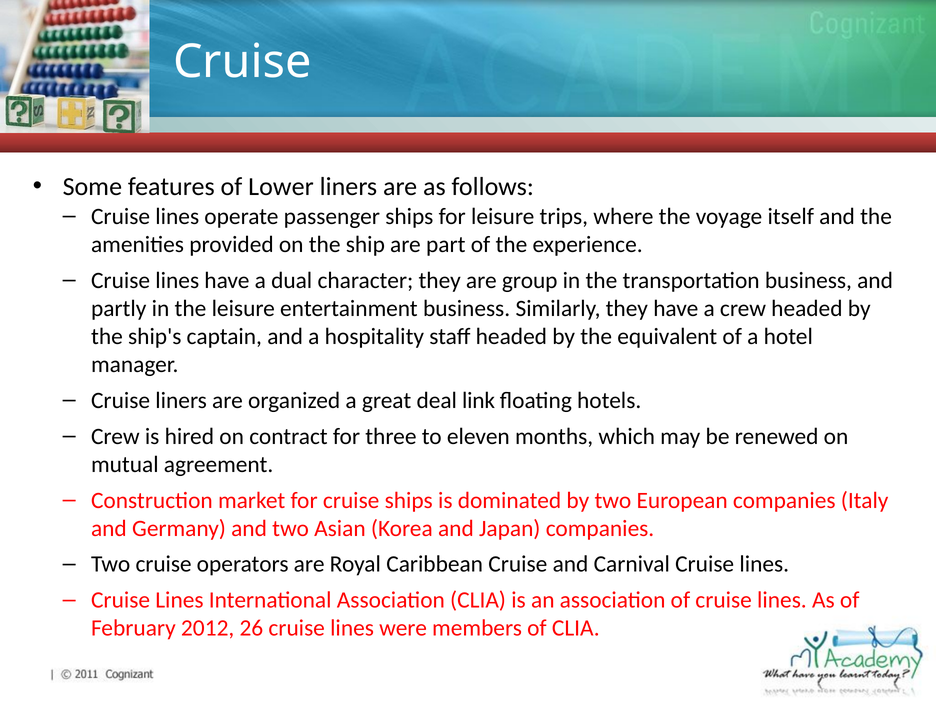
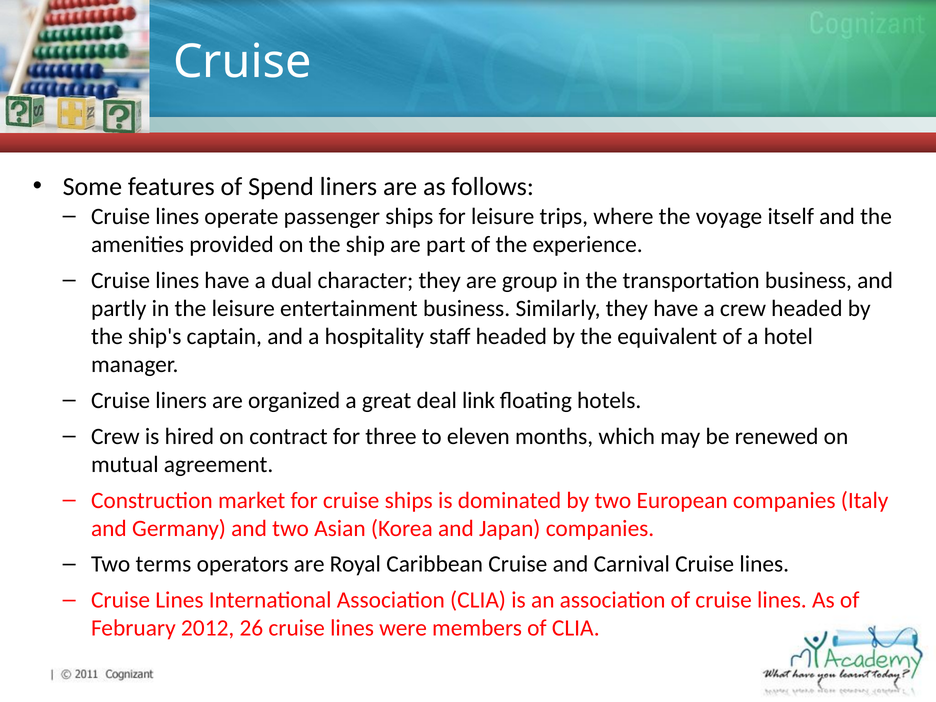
Lower: Lower -> Spend (281, 187)
Two cruise: cruise -> terms (163, 564)
